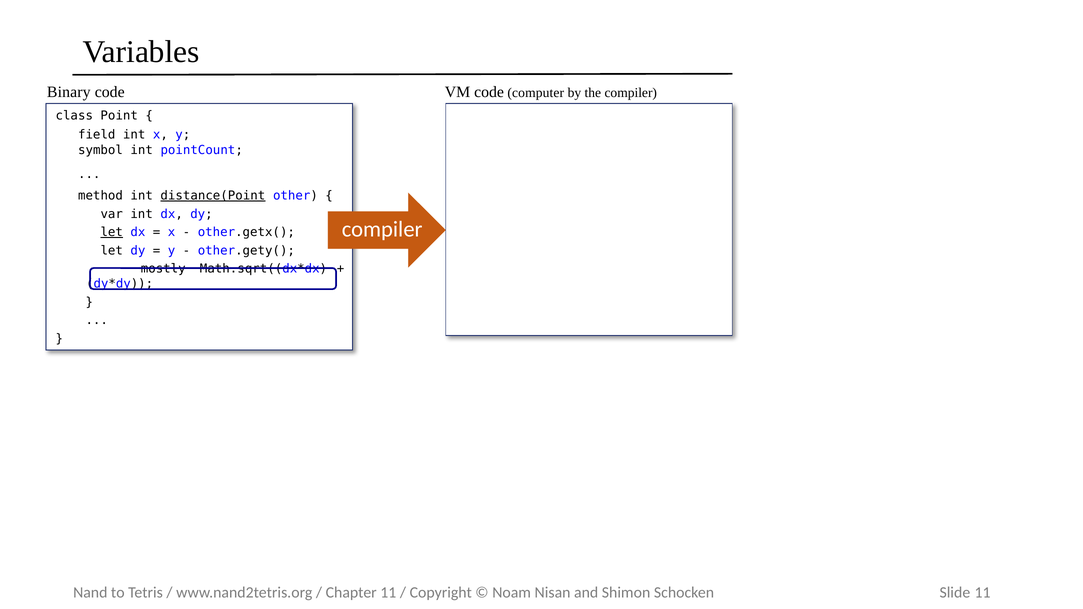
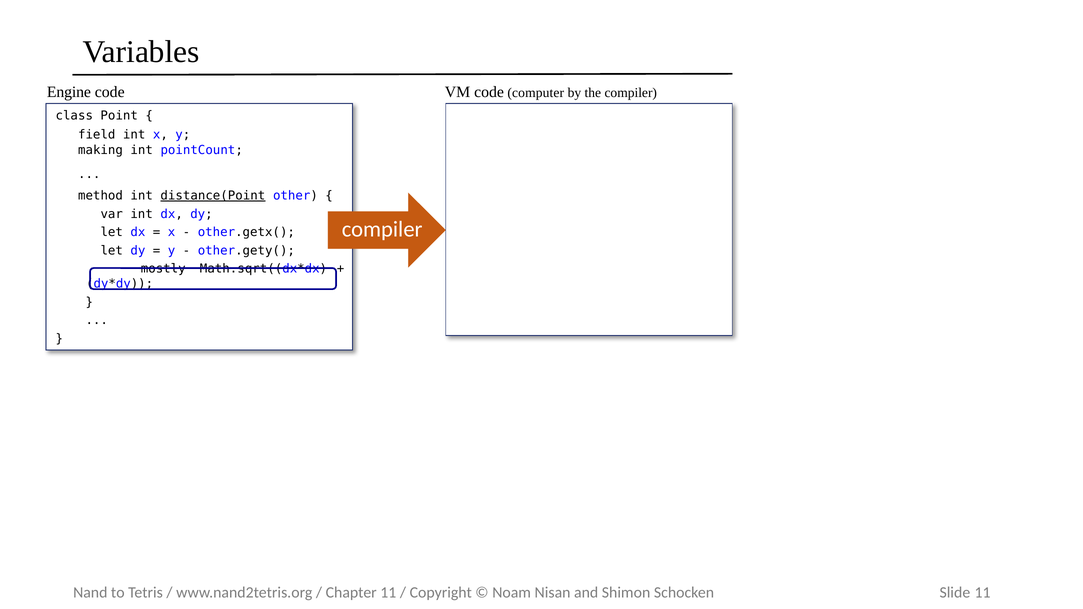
Binary: Binary -> Engine (69, 92)
symbol: symbol -> making (100, 150)
let underline: present -> none (112, 232)
